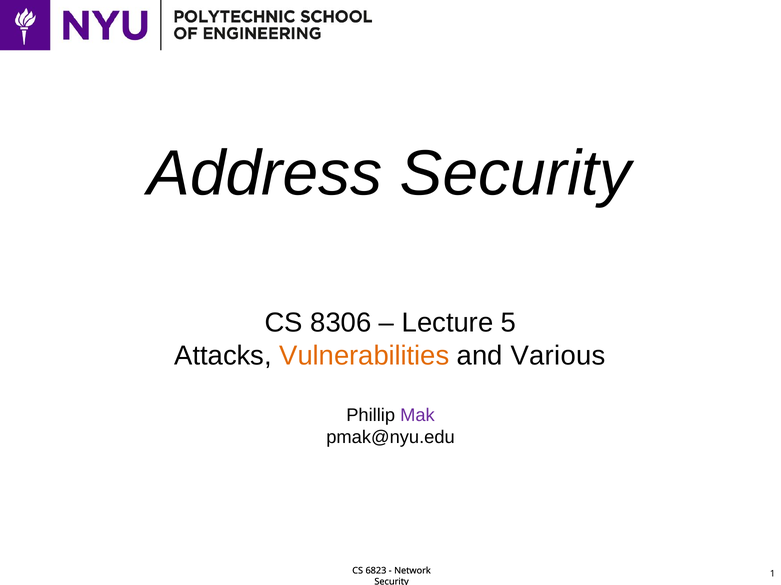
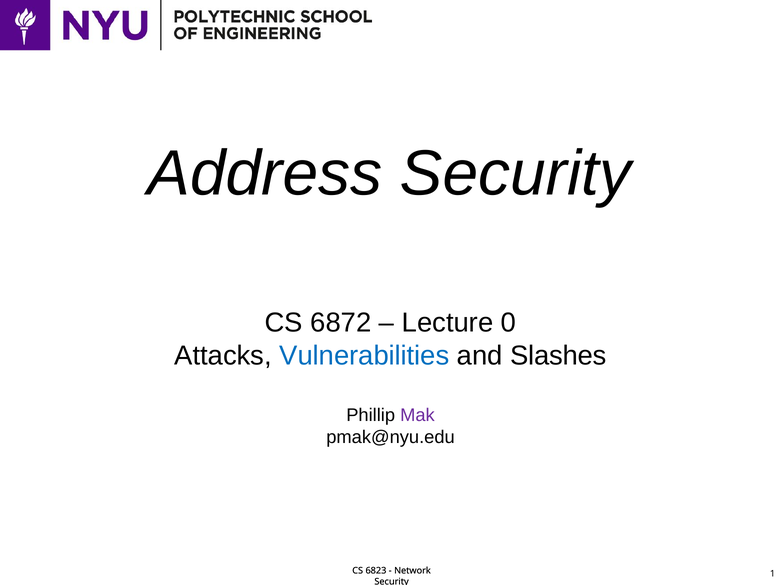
8306: 8306 -> 6872 (341, 323)
5: 5 -> 0 (509, 323)
Vulnerabilities colour: orange -> blue (364, 356)
Various: Various -> Slashes (558, 356)
